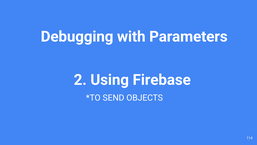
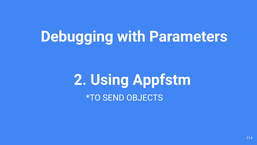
Firebase: Firebase -> Appfstm (162, 80)
